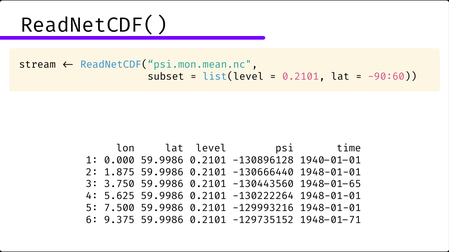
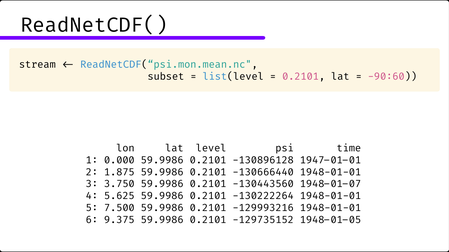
1940-01-01: 1940-01-01 -> 1947-01-01 (331, 161)
1948-01-65: 1948-01-65 -> 1948-01-07 (331, 184)
1948-01-71: 1948-01-71 -> 1948-01-05 (331, 220)
